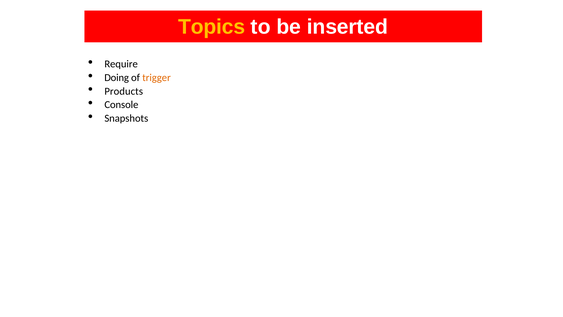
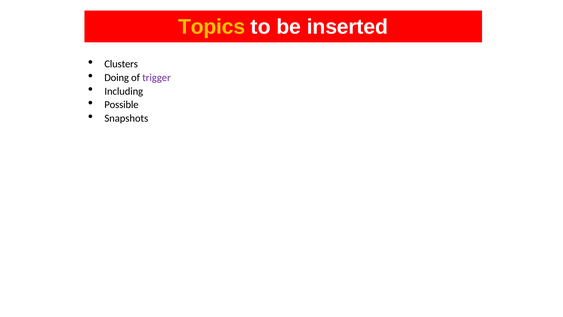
Require: Require -> Clusters (121, 64)
trigger colour: orange -> purple (157, 78)
Products: Products -> Including (124, 91)
Console: Console -> Possible (121, 105)
